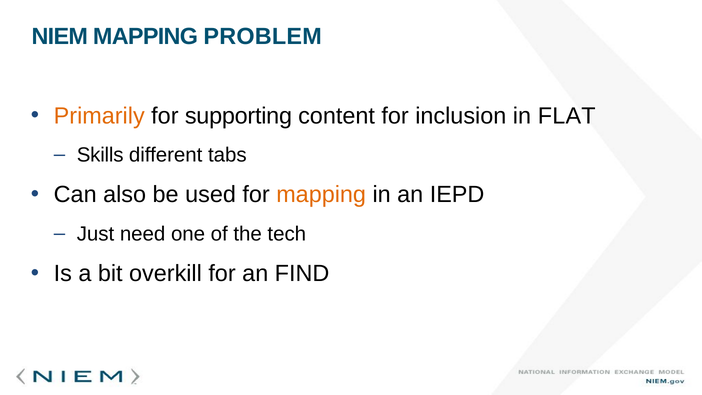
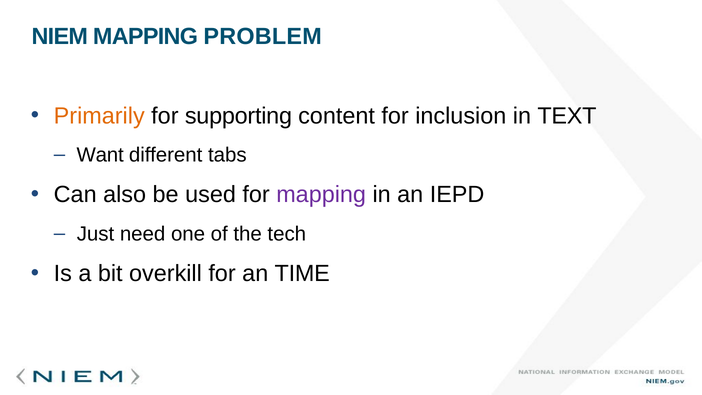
FLAT: FLAT -> TEXT (567, 116)
Skills: Skills -> Want (100, 155)
mapping colour: orange -> purple (321, 195)
FIND: FIND -> TIME (302, 274)
